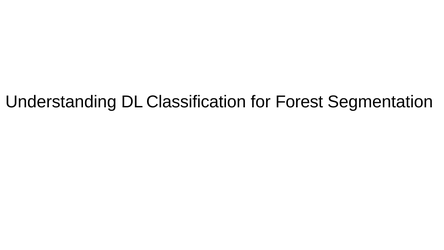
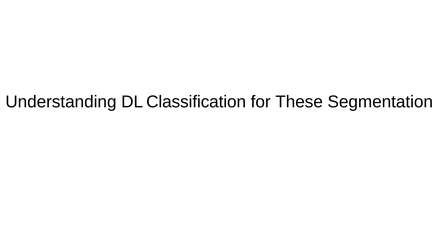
Forest: Forest -> These (299, 102)
